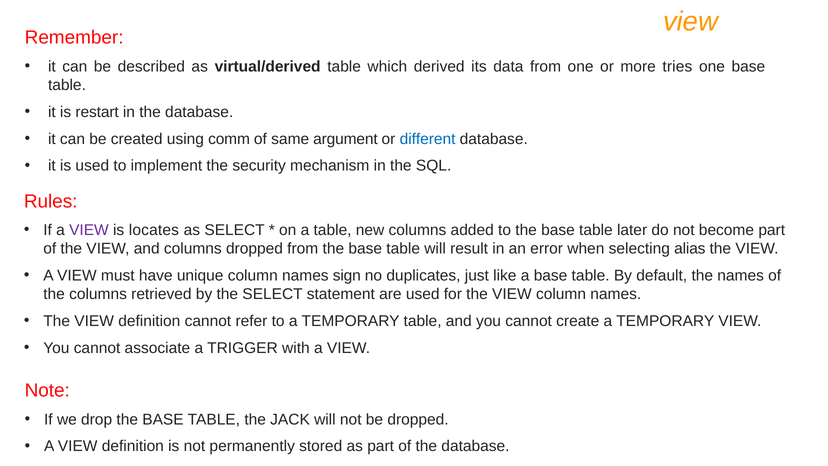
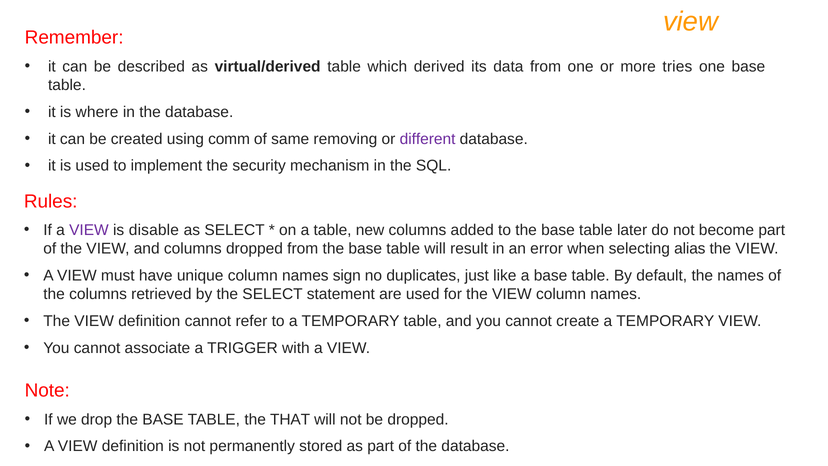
restart: restart -> where (97, 112)
argument: argument -> removing (345, 139)
different colour: blue -> purple (428, 139)
locates: locates -> disable (154, 230)
JACK: JACK -> THAT (290, 419)
